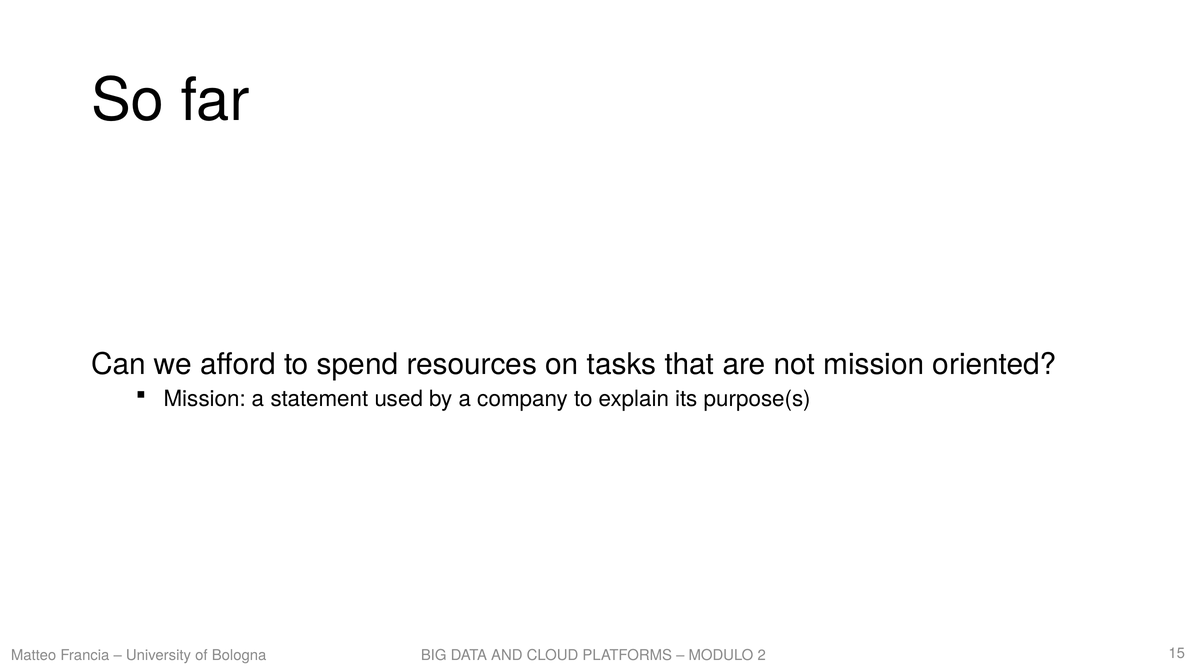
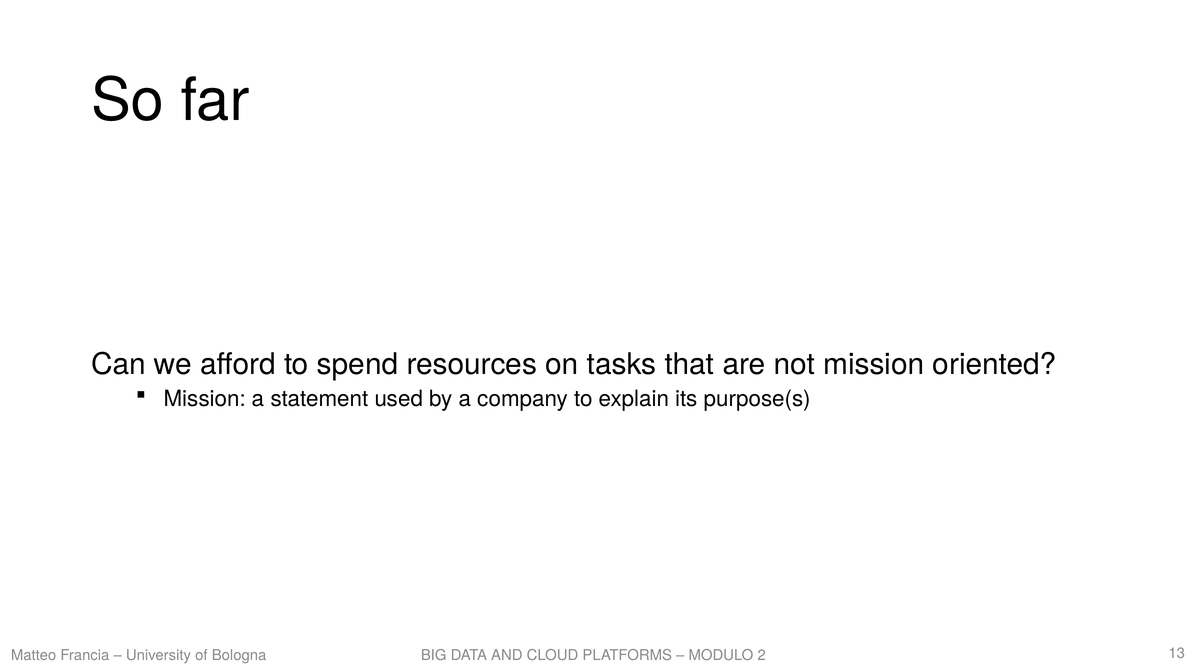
15: 15 -> 13 (1177, 653)
